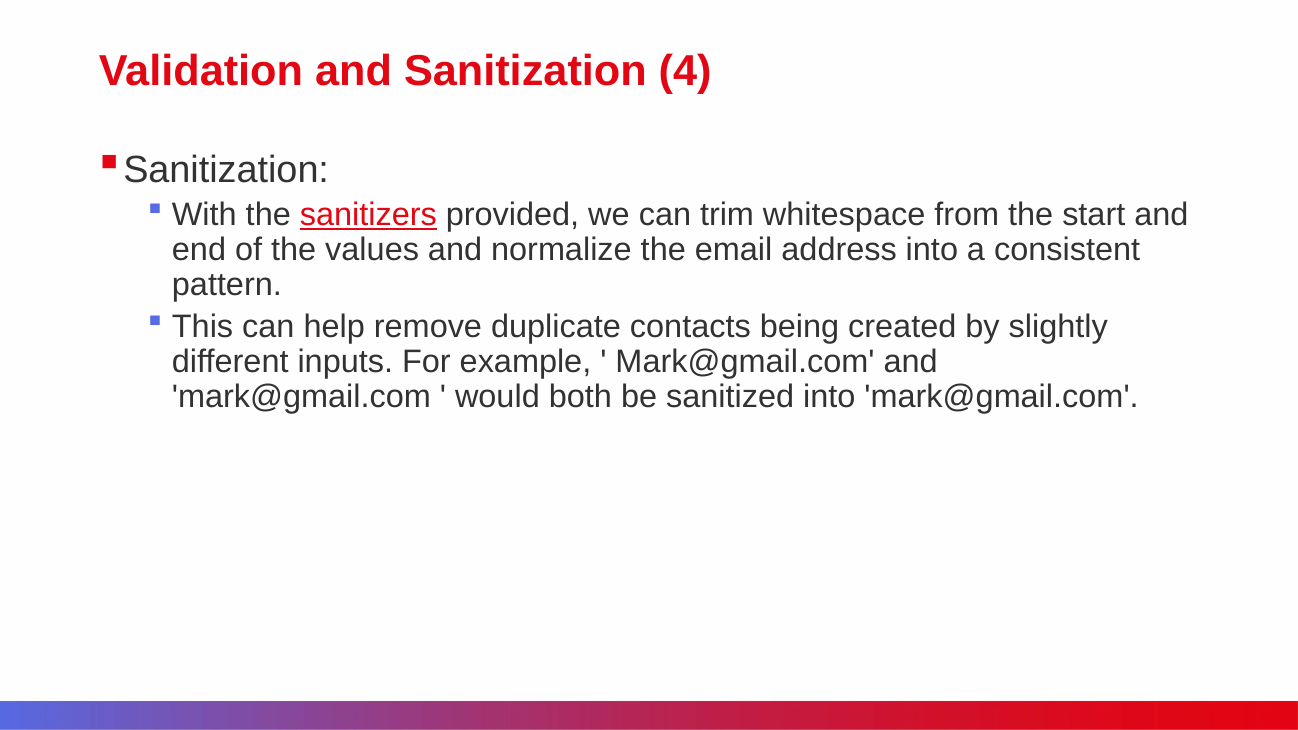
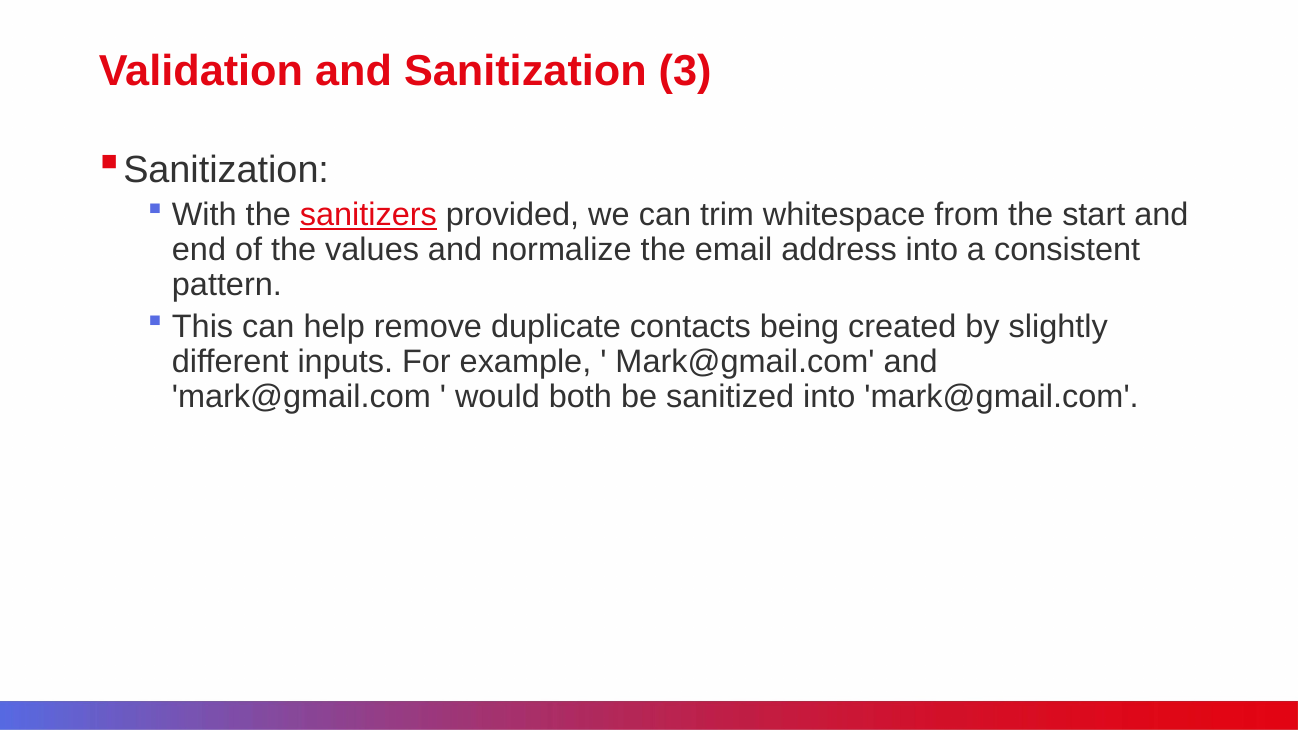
4: 4 -> 3 (685, 71)
